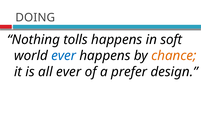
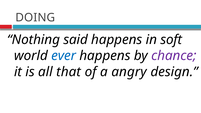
tolls: tolls -> said (76, 40)
chance colour: orange -> purple (174, 56)
all ever: ever -> that (69, 72)
prefer: prefer -> angry (129, 72)
